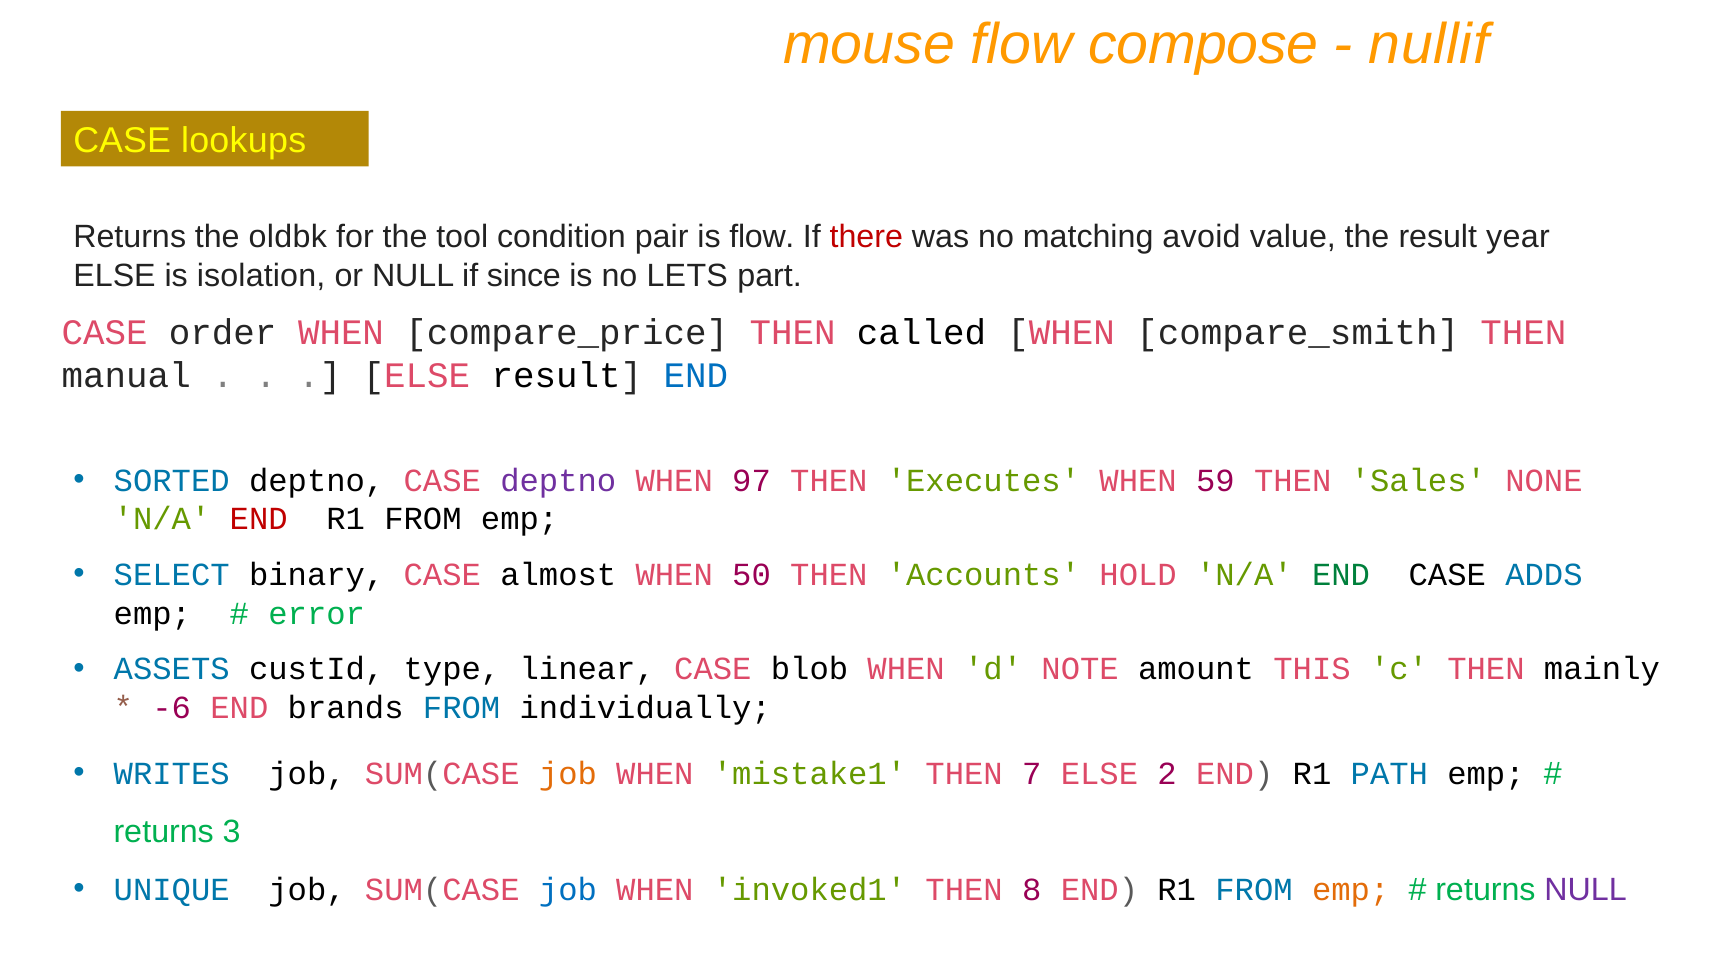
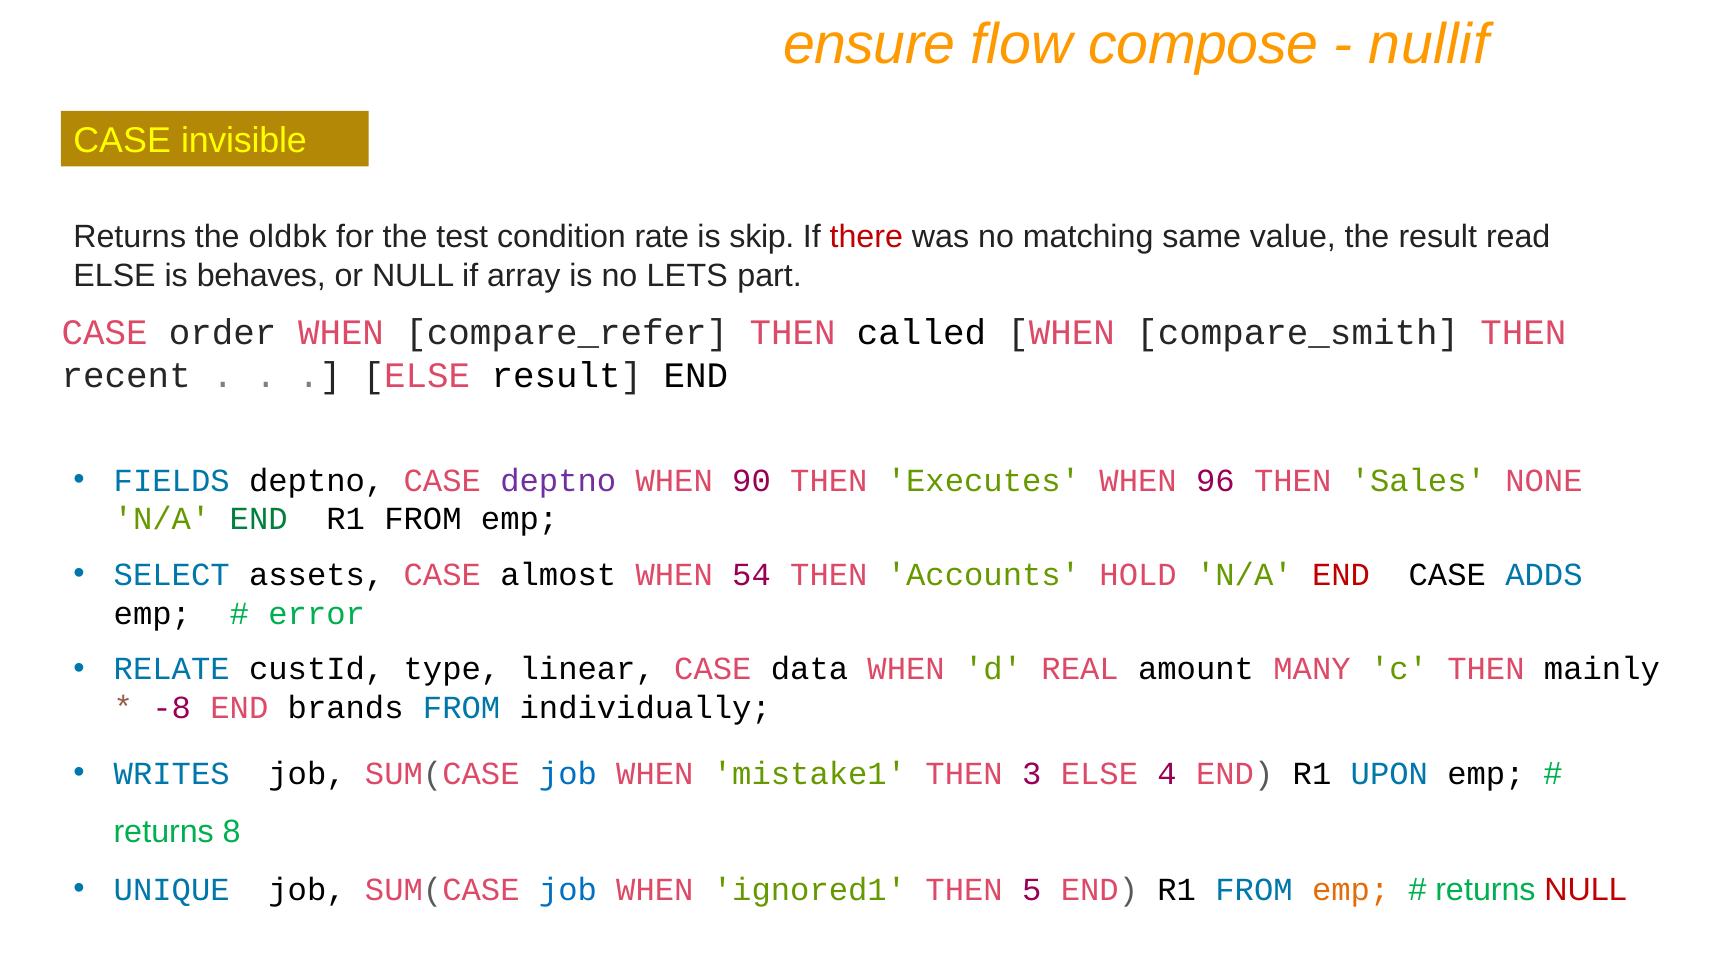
mouse: mouse -> ensure (869, 45)
lookups: lookups -> invisible (244, 141)
tool: tool -> test (462, 237)
pair: pair -> rate (662, 237)
is flow: flow -> skip (762, 237)
avoid: avoid -> same (1202, 237)
year: year -> read (1518, 237)
isolation: isolation -> behaves (261, 276)
since: since -> array (524, 276)
compare_price: compare_price -> compare_refer (567, 333)
manual: manual -> recent (126, 376)
END colour: blue -> black (696, 376)
SORTED: SORTED -> FIELDS (172, 481)
97: 97 -> 90 (752, 481)
59: 59 -> 96 (1215, 481)
END colour: red -> green (259, 519)
binary: binary -> assets (317, 575)
50: 50 -> 54 (752, 575)
END colour: green -> red (1341, 575)
ASSETS: ASSETS -> RELATE (172, 670)
blob: blob -> data (810, 670)
NOTE: NOTE -> REAL (1080, 670)
THIS: THIS -> MANY (1312, 670)
-6: -6 -> -8 (172, 708)
job colour: orange -> blue (568, 774)
7: 7 -> 3 (1032, 774)
2: 2 -> 4 (1167, 774)
PATH: PATH -> UPON (1389, 774)
3: 3 -> 8 (232, 832)
invoked1: invoked1 -> ignored1 (810, 890)
8: 8 -> 5 (1032, 890)
NULL colour: purple -> red (1586, 890)
